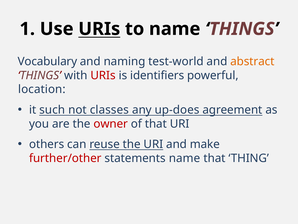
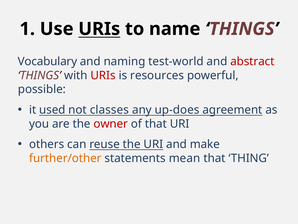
abstract colour: orange -> red (252, 61)
identifiers: identifiers -> resources (157, 75)
location: location -> possible (42, 89)
such: such -> used (52, 110)
further/other colour: red -> orange (65, 158)
statements name: name -> mean (185, 158)
